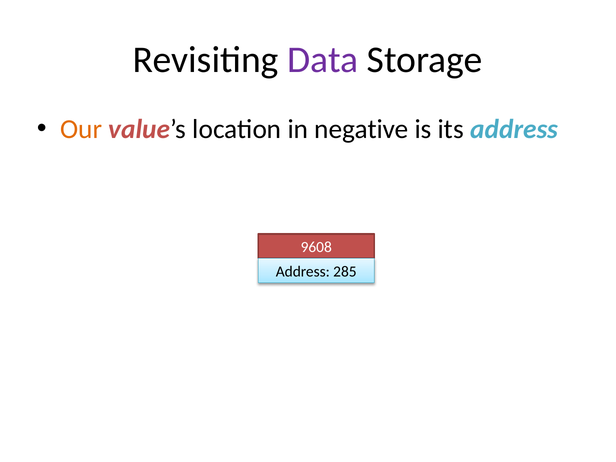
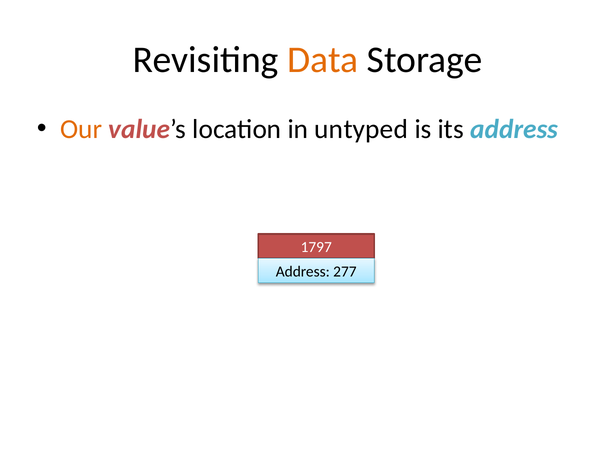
Data colour: purple -> orange (323, 60)
negative: negative -> untyped (361, 129)
9608: 9608 -> 1797 (316, 247)
285: 285 -> 277 (345, 272)
